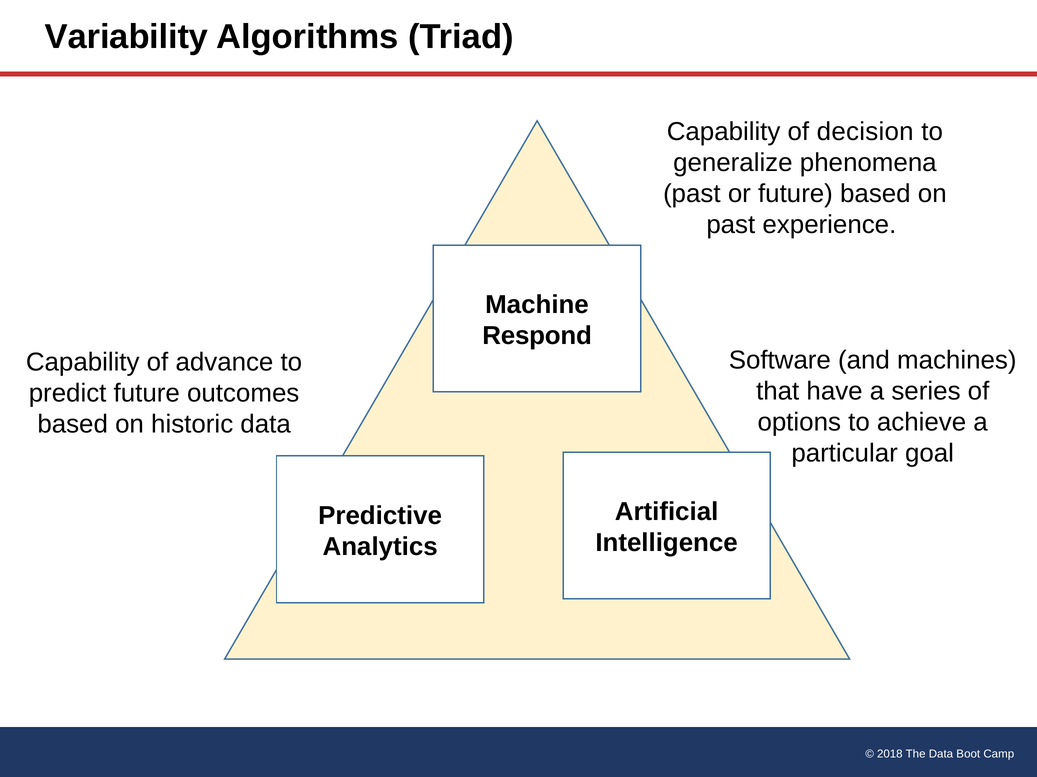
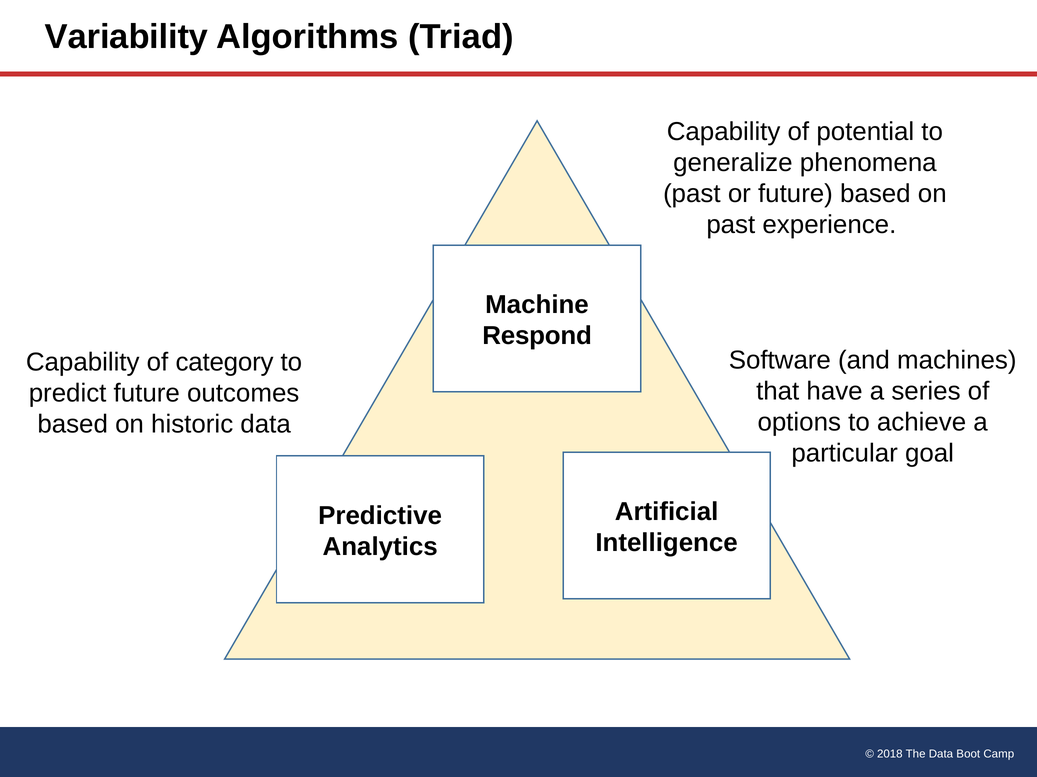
decision: decision -> potential (865, 132)
advance: advance -> category (225, 362)
